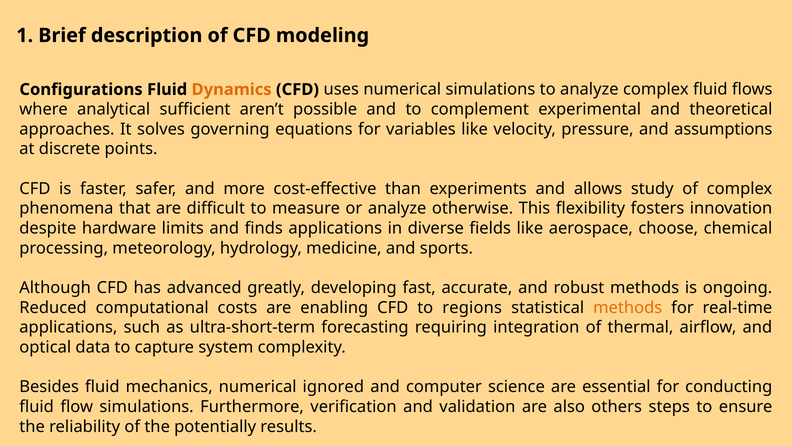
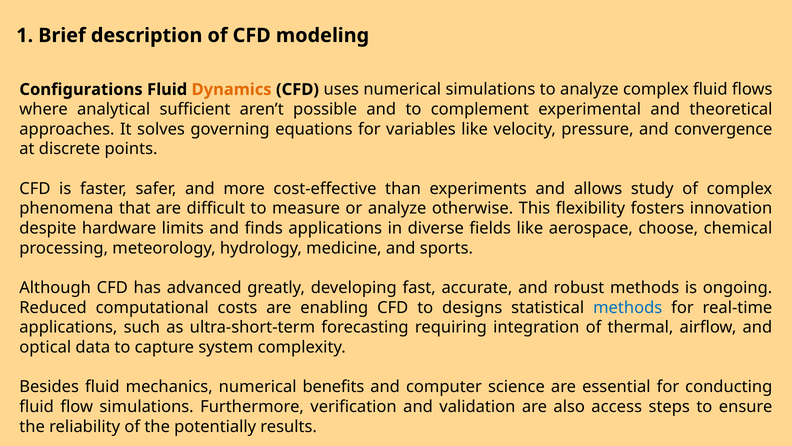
assumptions: assumptions -> convergence (723, 129)
regions: regions -> designs (472, 307)
methods colour: orange -> blue (628, 307)
ignored: ignored -> benefits (333, 386)
others: others -> access (617, 406)
